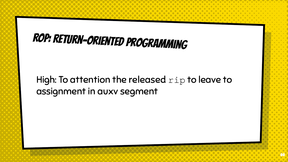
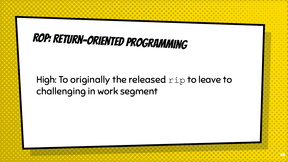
attention: attention -> originally (90, 80)
assignment: assignment -> challenging (61, 91)
auxv: auxv -> work (108, 91)
